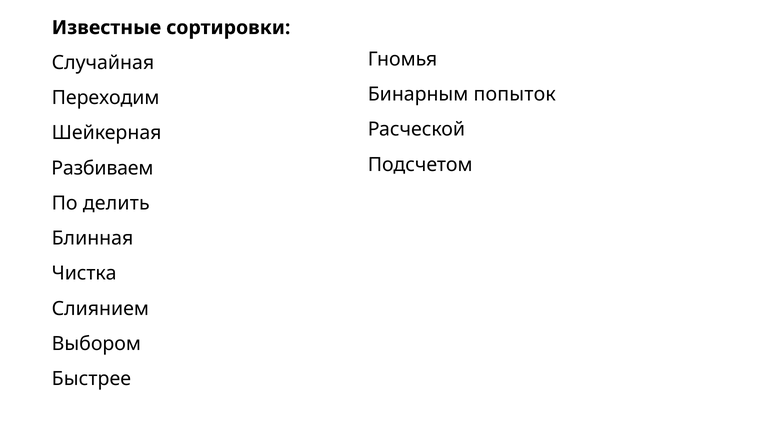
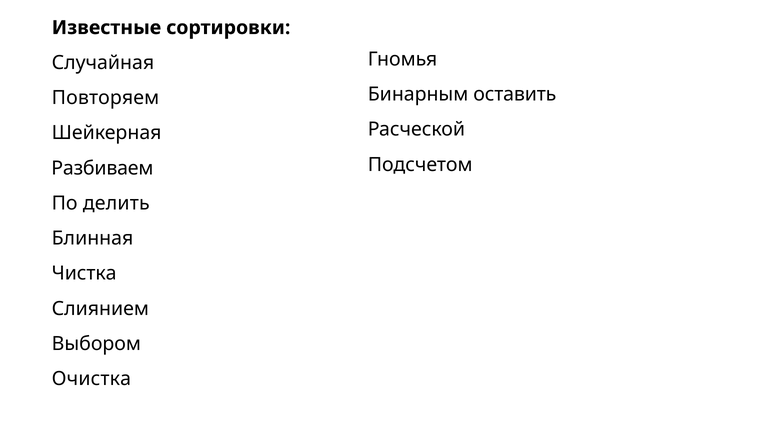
попыток: попыток -> оставить (515, 94)
Переходим: Переходим -> Повторяем (105, 98)
Быстрее: Быстрее -> Очистка (91, 379)
